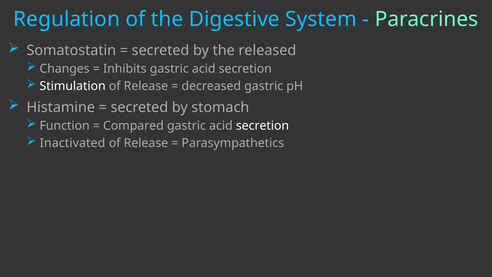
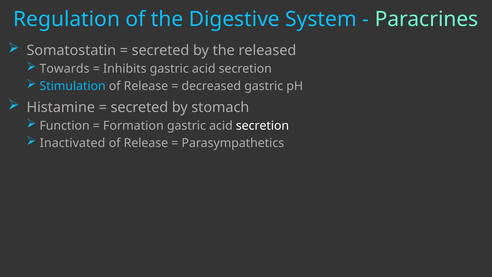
Changes: Changes -> Towards (65, 69)
Stimulation colour: white -> light blue (73, 86)
Compared: Compared -> Formation (133, 126)
